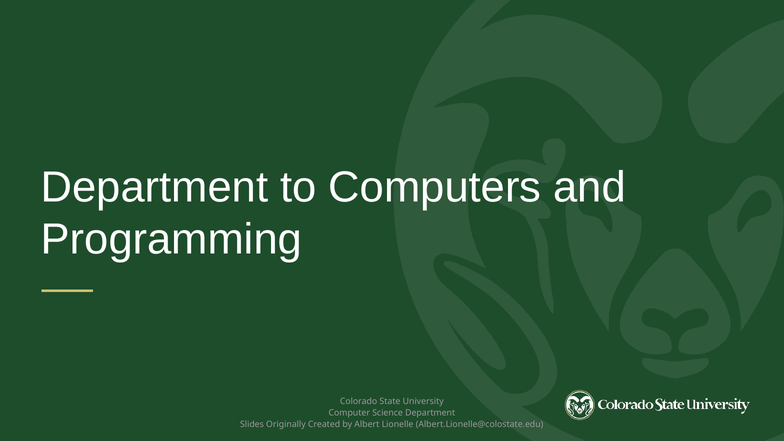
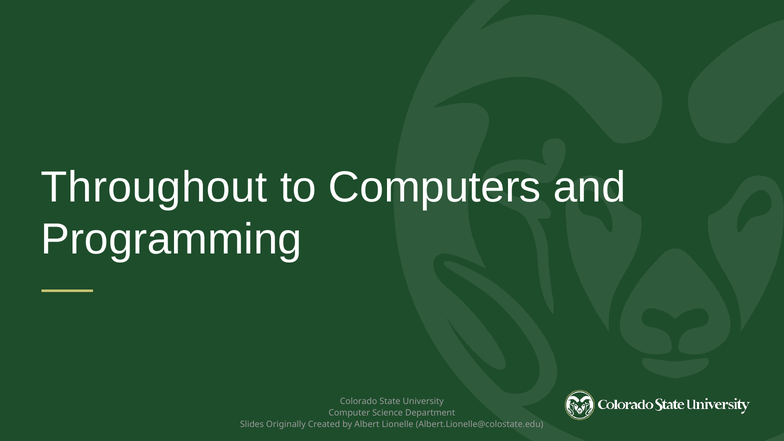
Department: Department -> Throughout (154, 187)
